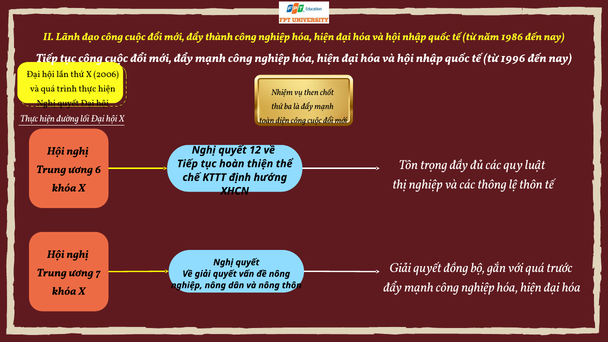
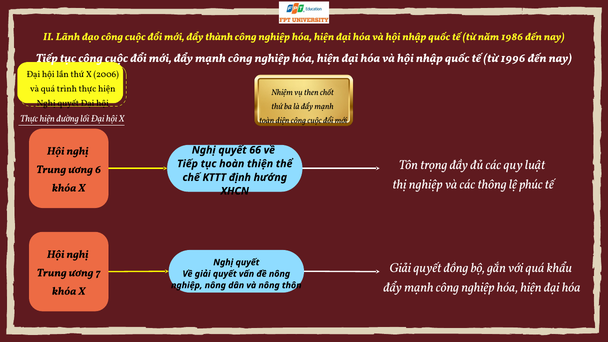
12: 12 -> 66 (255, 150)
lệ thôn: thôn -> phúc (531, 184)
trước: trước -> khẩu (559, 268)
